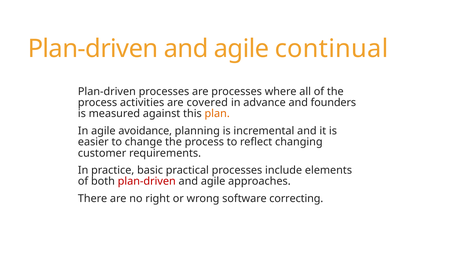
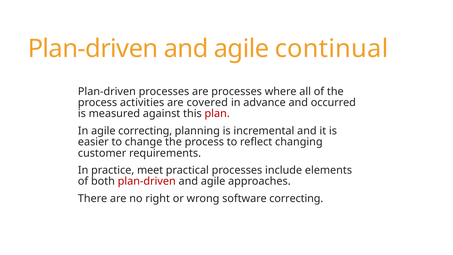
founders: founders -> occurred (333, 103)
plan colour: orange -> red (217, 114)
agile avoidance: avoidance -> correcting (145, 131)
basic: basic -> meet (150, 170)
